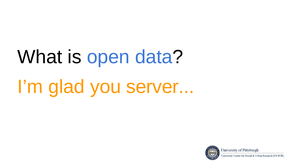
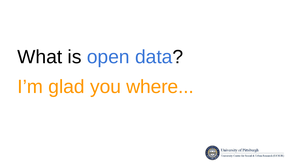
server: server -> where (160, 87)
